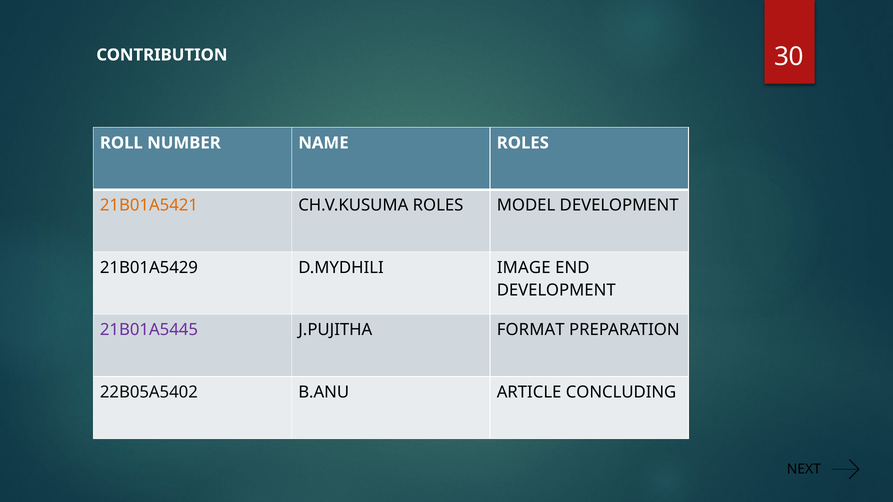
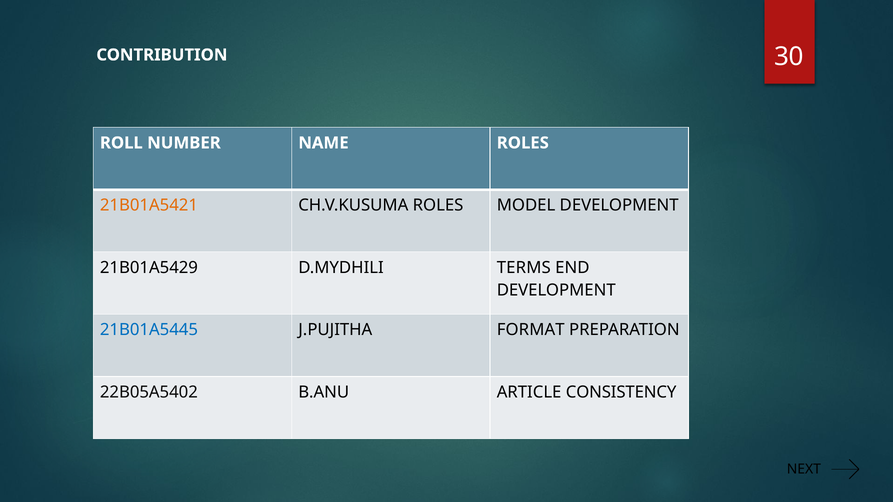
IMAGE: IMAGE -> TERMS (524, 268)
21B01A5445 colour: purple -> blue (149, 330)
CONCLUDING: CONCLUDING -> CONSISTENCY (621, 392)
